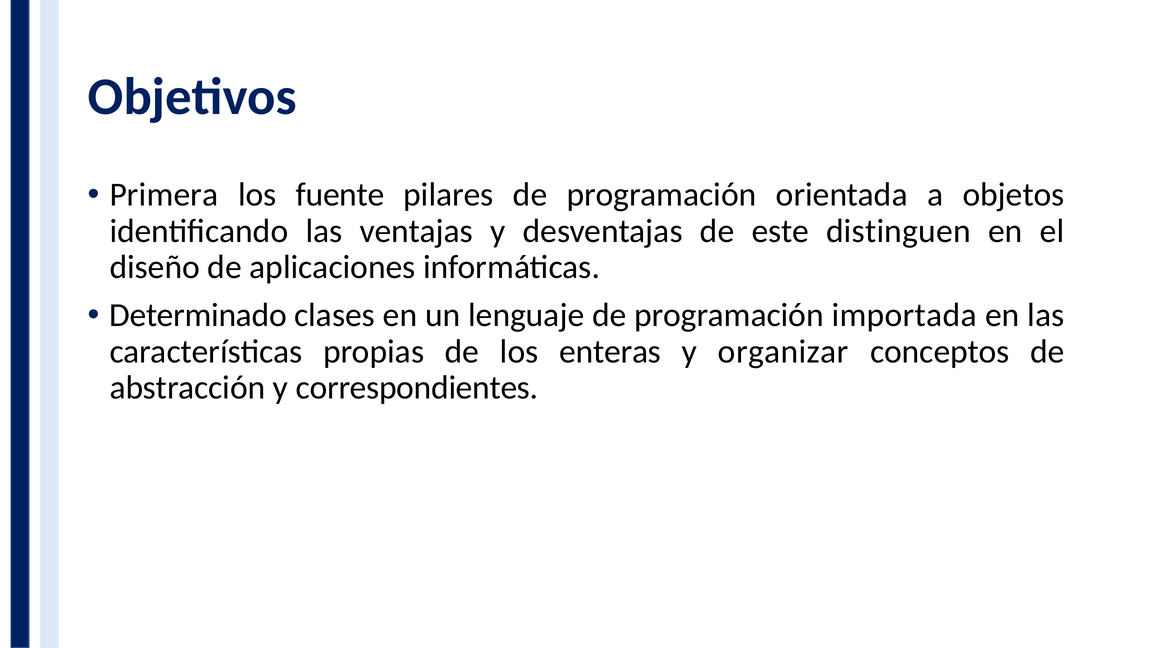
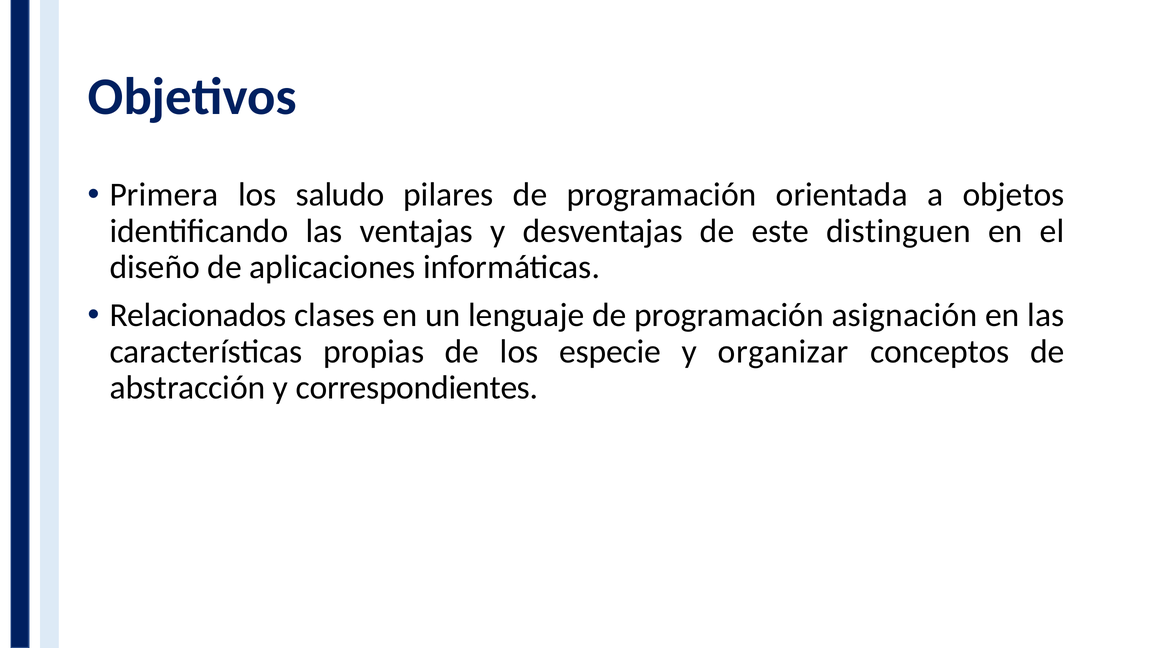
fuente: fuente -> saludo (340, 195)
Determinado: Determinado -> Relacionados (198, 316)
importada: importada -> asignación (904, 316)
enteras: enteras -> especie (610, 352)
